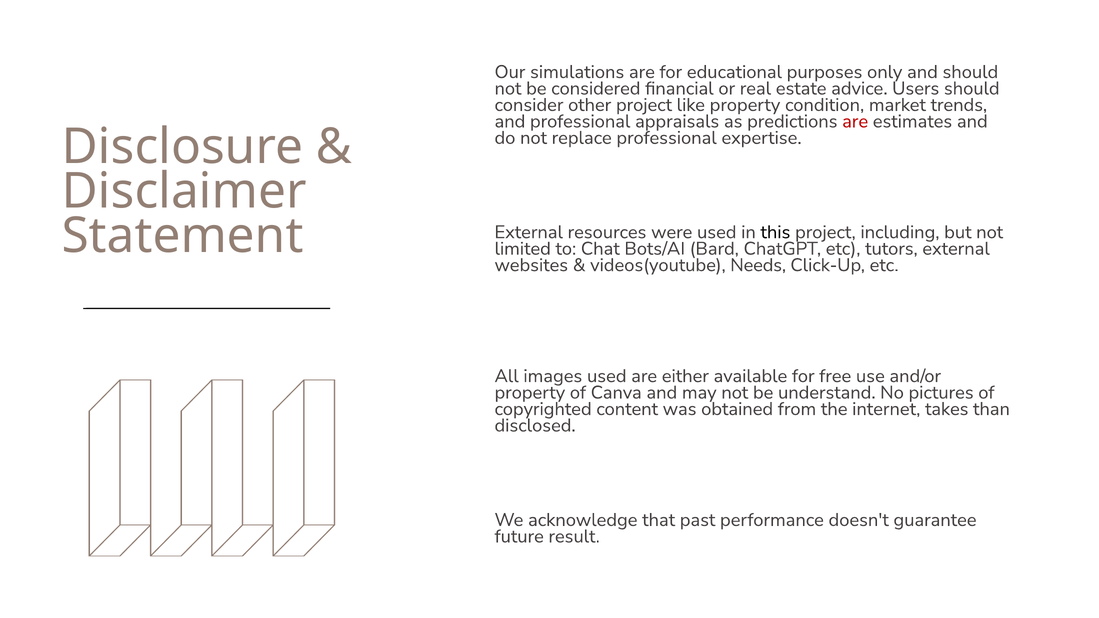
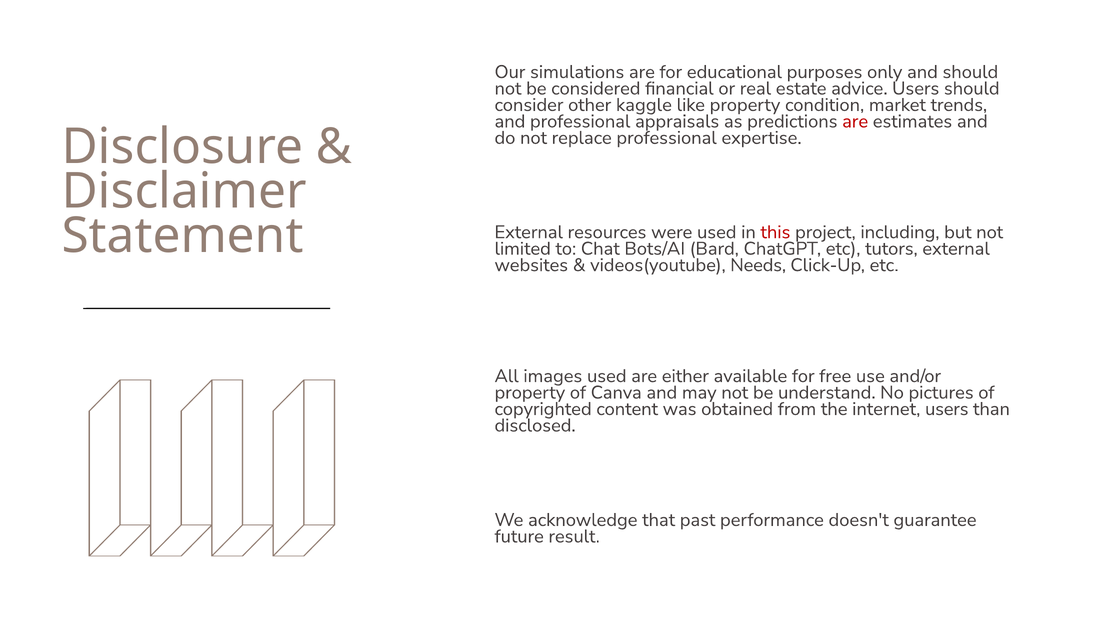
other project: project -> kaggle (644, 105)
this colour: black -> red (775, 232)
internet takes: takes -> users (947, 409)
